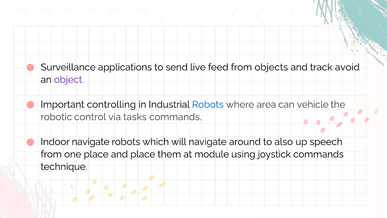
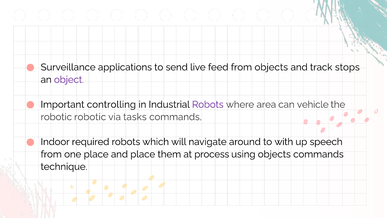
avoid: avoid -> stops (347, 67)
Robots colour: blue -> purple (208, 104)
robotic control: control -> robotic (90, 117)
Indoor navigate: navigate -> required (91, 142)
also: also -> with (284, 142)
module: module -> process (212, 154)
using joystick: joystick -> objects (274, 154)
